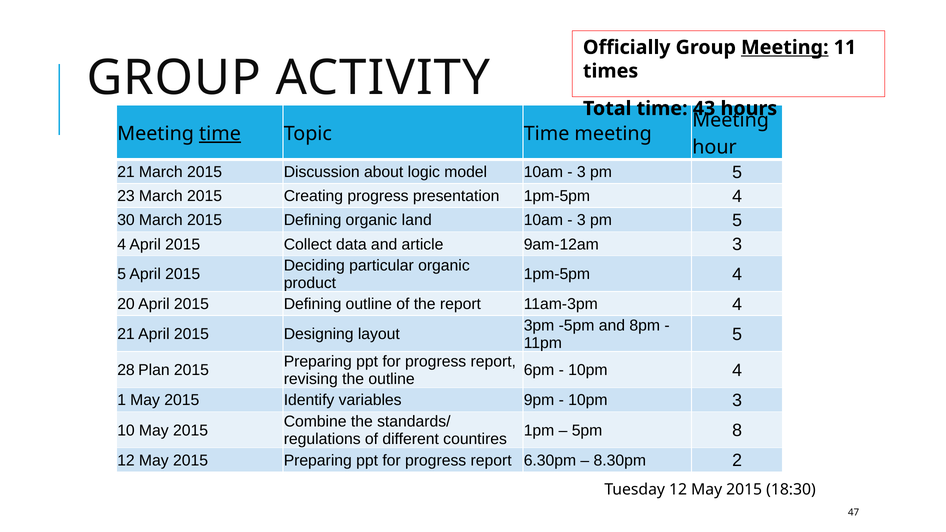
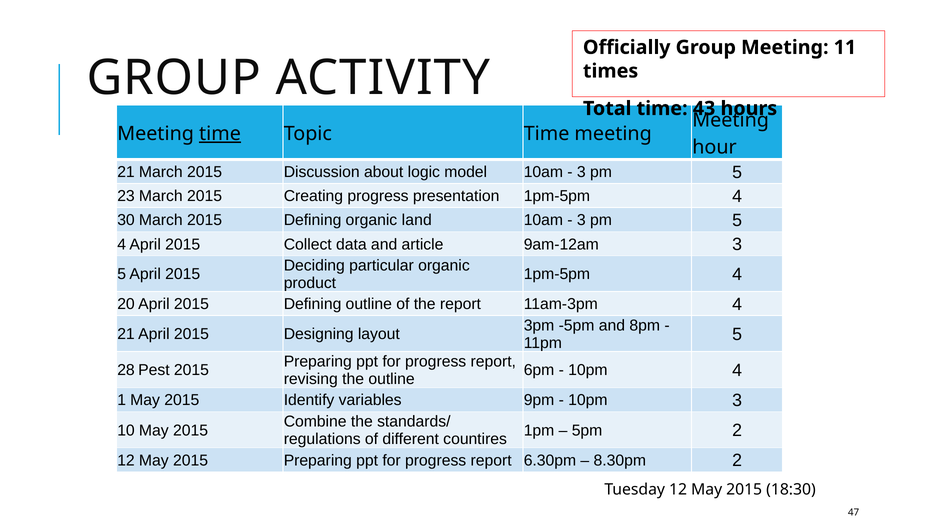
Meeting underline: present -> none (785, 47)
Plan: Plan -> Pest (154, 370)
5pm 8: 8 -> 2 (737, 431)
